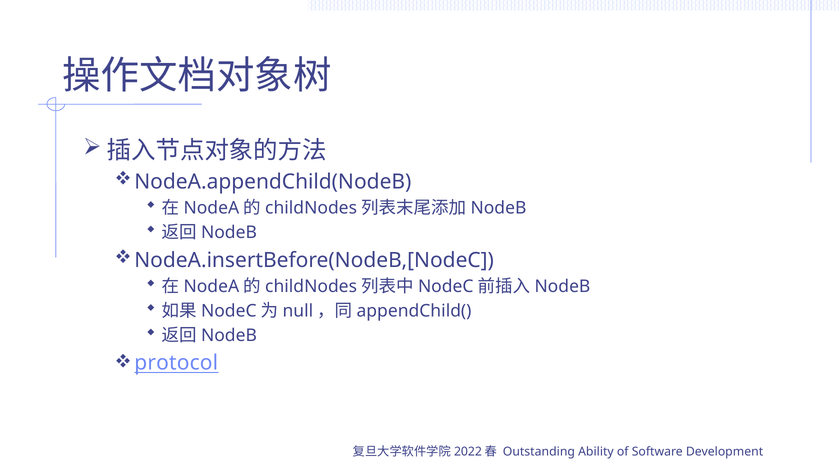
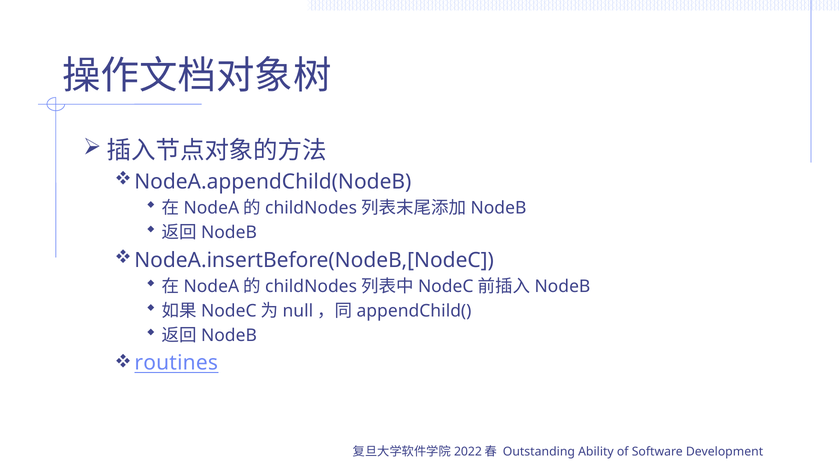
protocol: protocol -> routines (176, 363)
